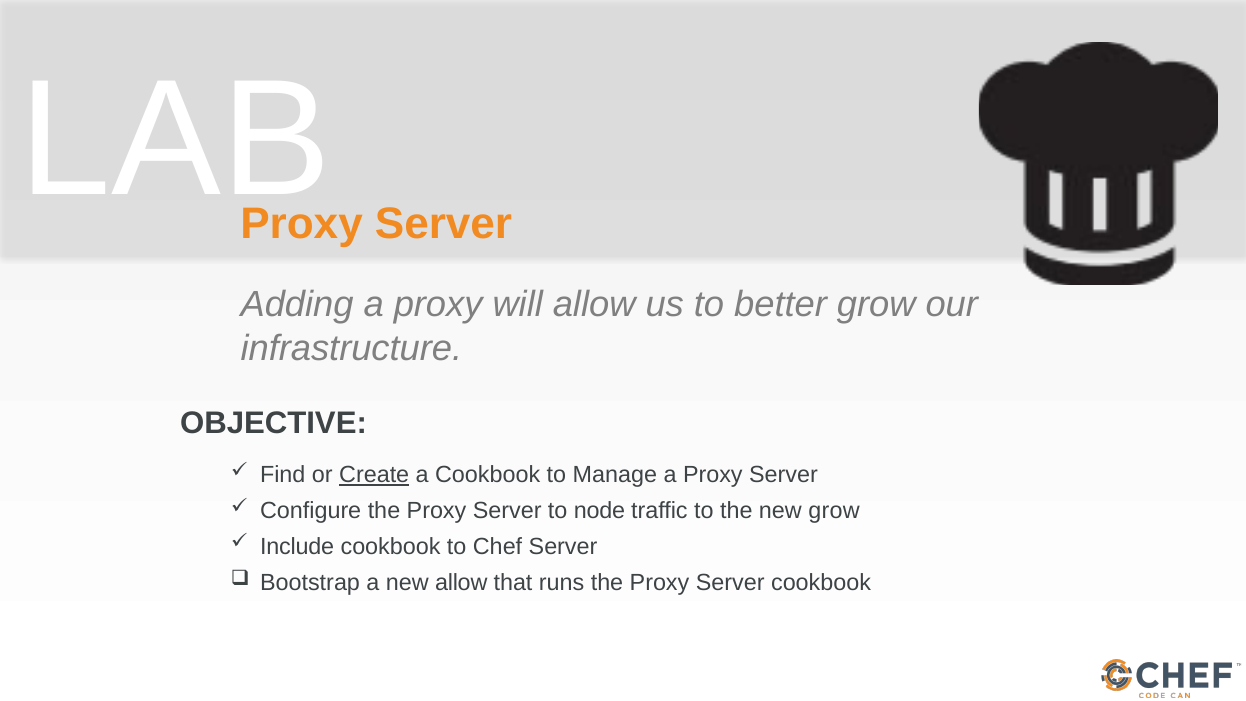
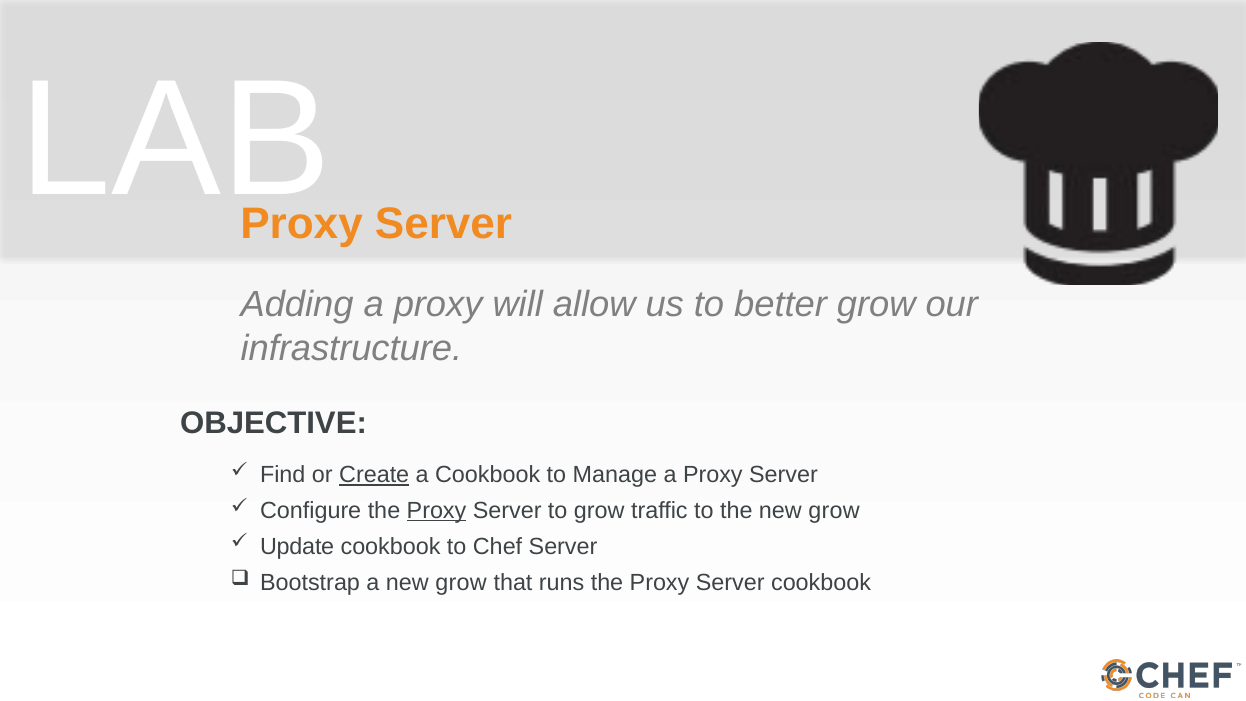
Proxy underline: none -> present (437, 511)
to node: node -> grow (599, 511)
Include: Include -> Update (297, 546)
a new allow: allow -> grow (461, 582)
